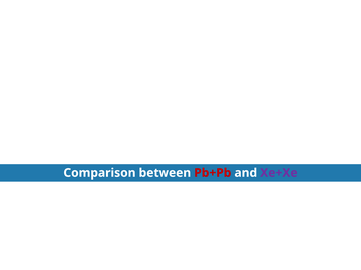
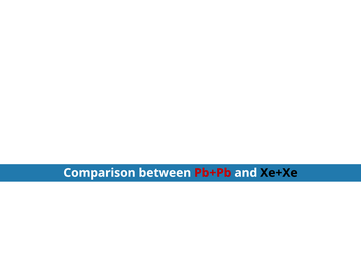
Xe+Xe colour: purple -> black (279, 173)
